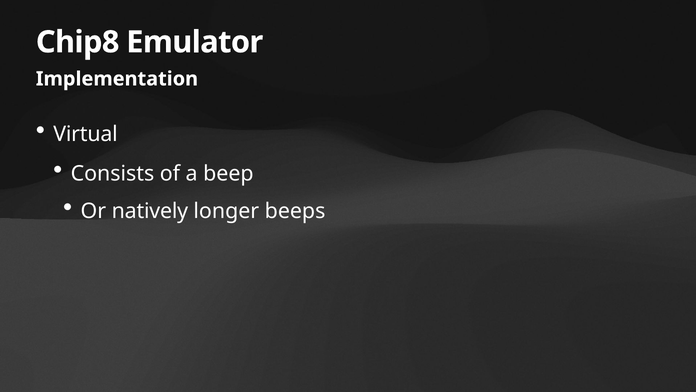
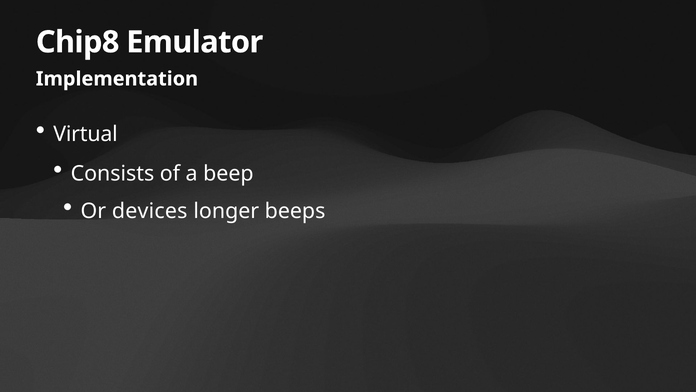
natively: natively -> devices (150, 211)
